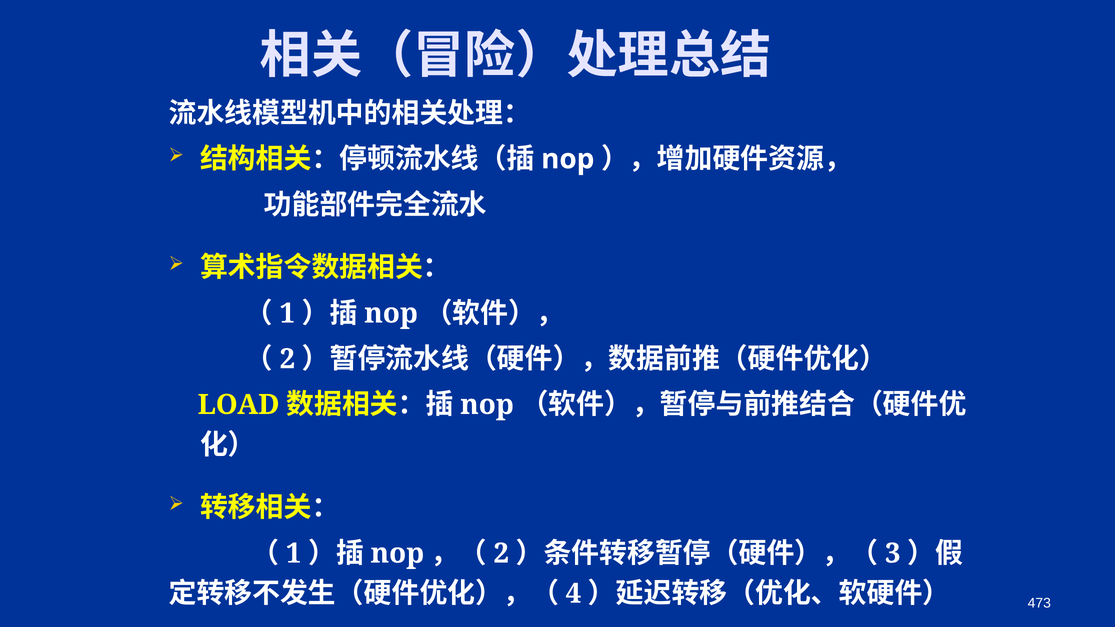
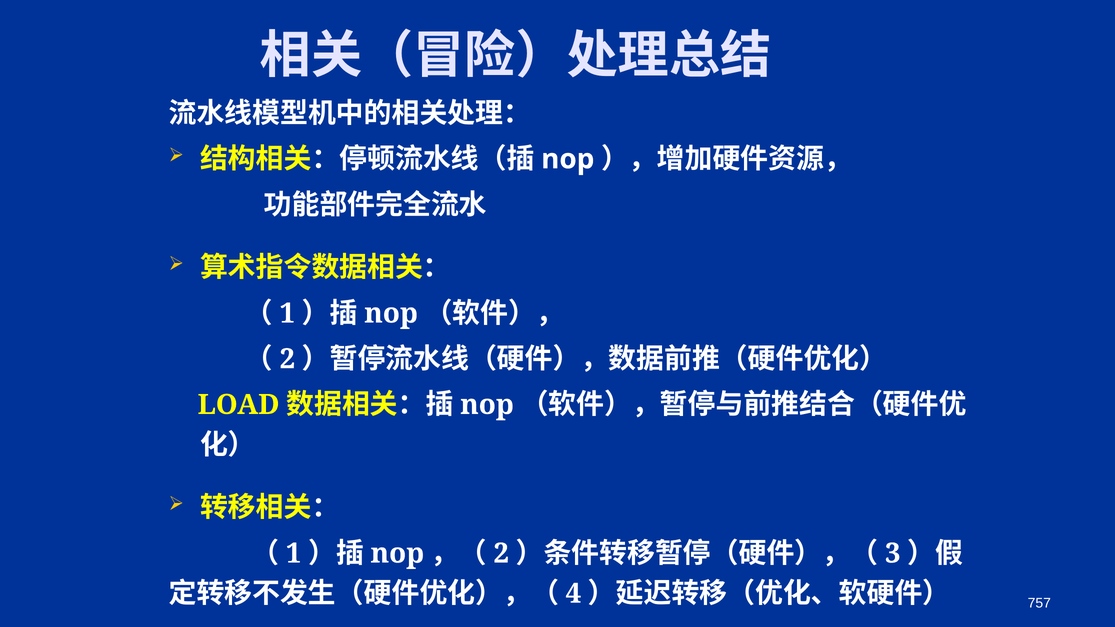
473: 473 -> 757 (1039, 603)
